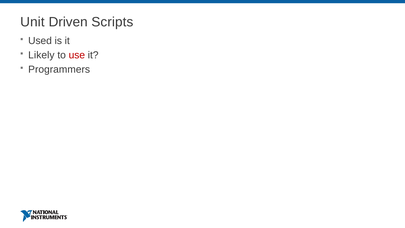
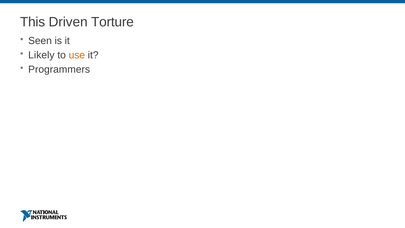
Unit: Unit -> This (33, 22)
Scripts: Scripts -> Torture (112, 22)
Used: Used -> Seen (40, 41)
use colour: red -> orange (77, 55)
